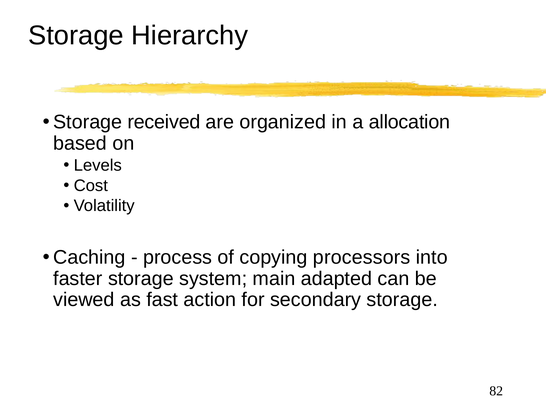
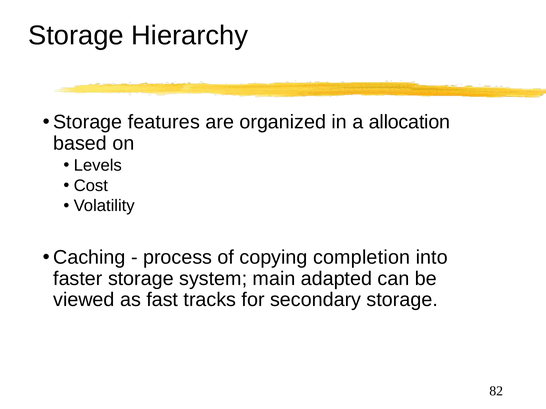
received: received -> features (164, 122)
processors: processors -> completion (362, 258)
action: action -> tracks (210, 300)
